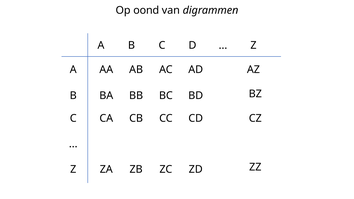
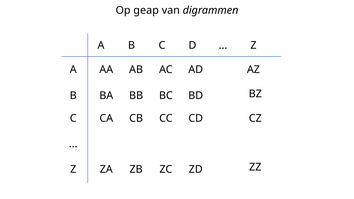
oond: oond -> geap (146, 10)
